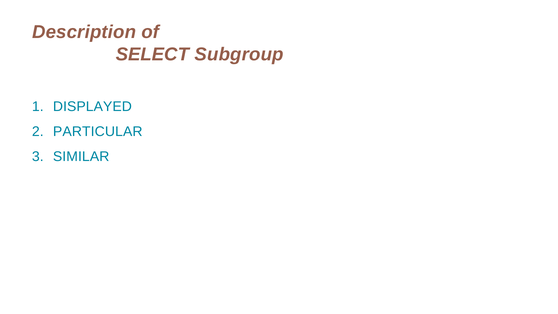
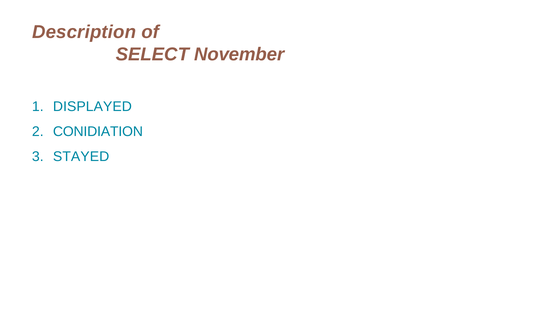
Subgroup: Subgroup -> November (239, 54)
PARTICULAR: PARTICULAR -> CONIDIATION (98, 132)
SIMILAR: SIMILAR -> STAYED (81, 157)
